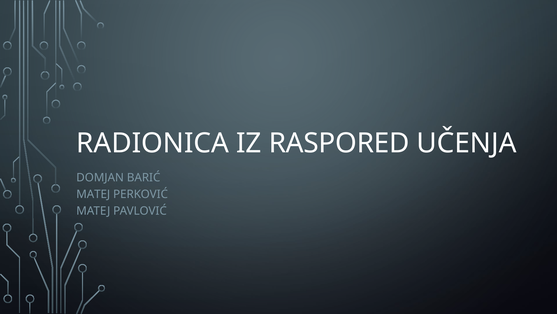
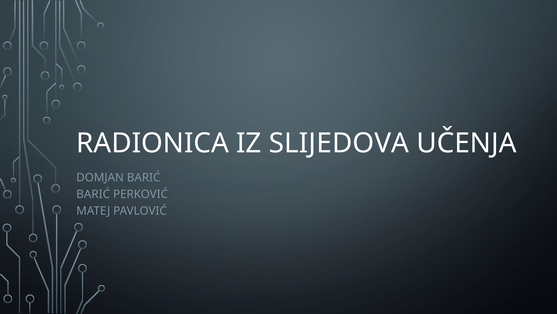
RASPORED: RASPORED -> SLIJEDOVA (339, 143)
MATEJ: MATEJ -> BARIĆ (93, 194)
